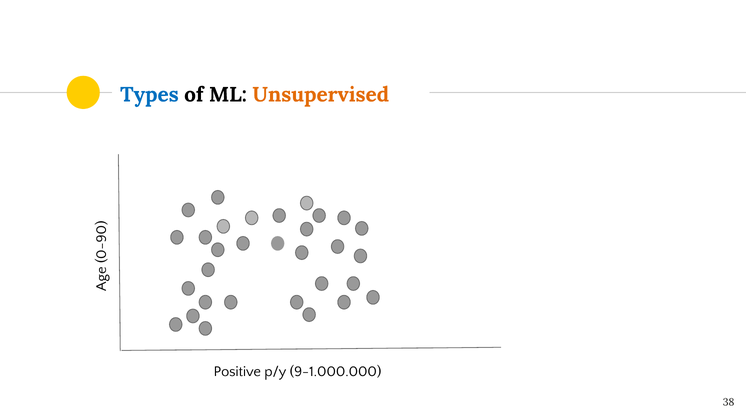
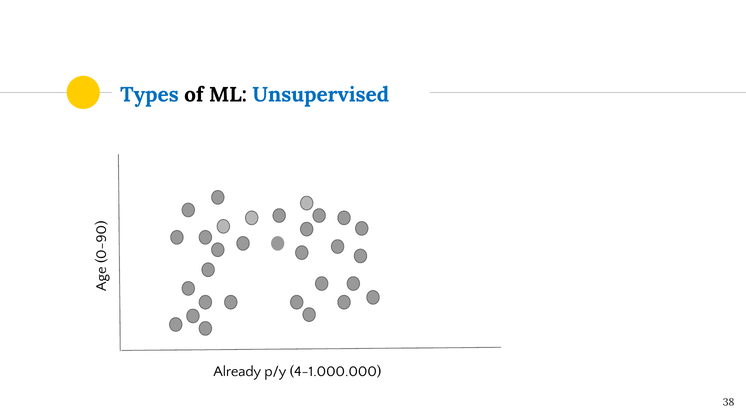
Unsupervised colour: orange -> blue (321, 94)
Positive: Positive -> Already (237, 371)
9-1.000.000: 9-1.000.000 -> 4-1.000.000 (335, 371)
